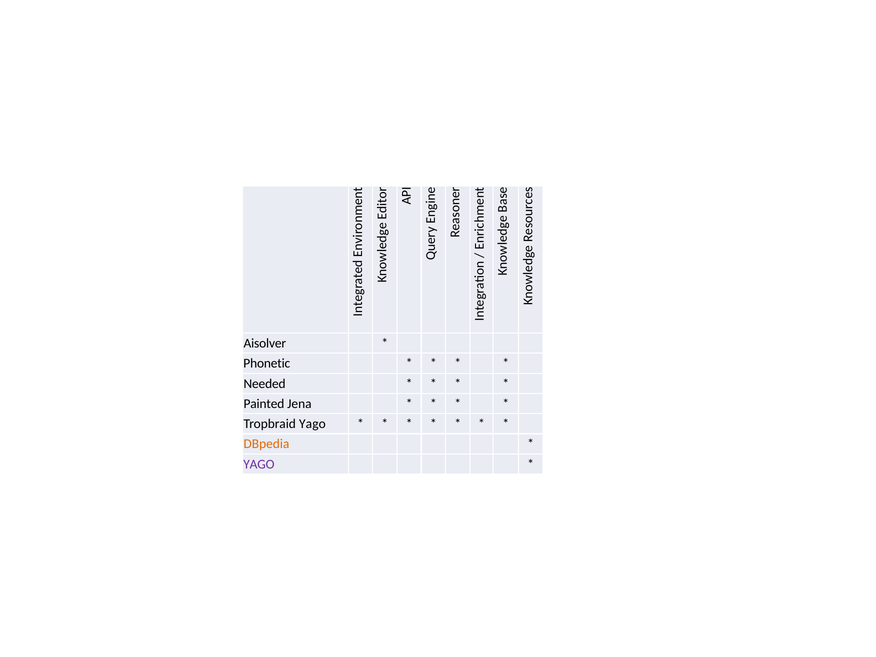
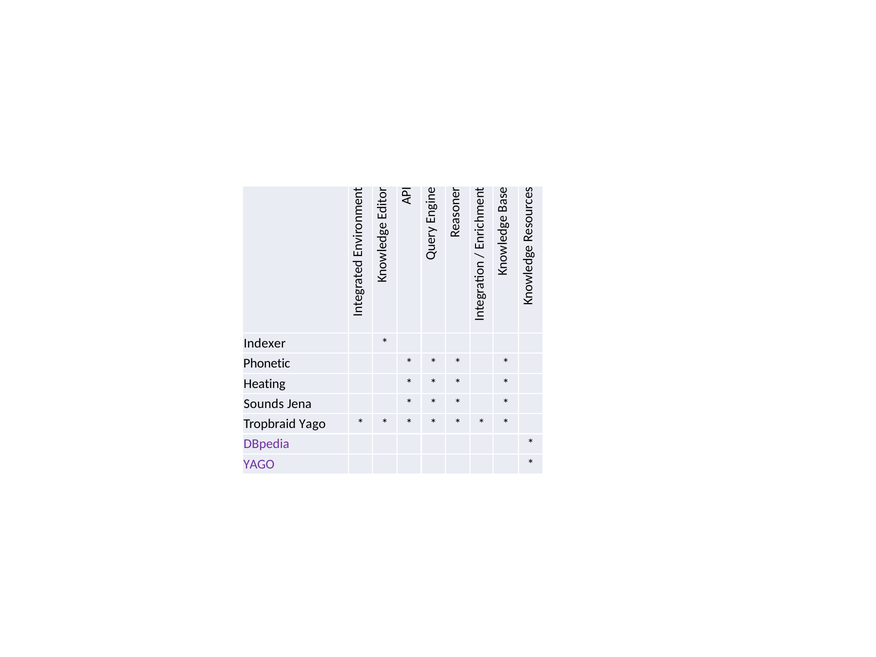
Aisolver: Aisolver -> Indexer (265, 343)
Needed: Needed -> Heating (265, 384)
Painted: Painted -> Sounds (264, 404)
DBpedia colour: orange -> purple (267, 444)
